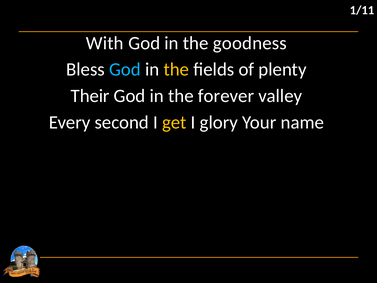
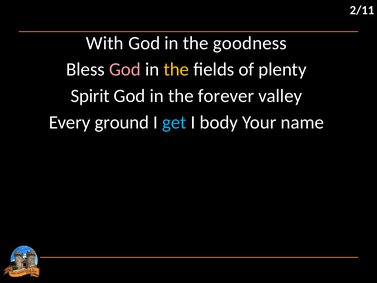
1/11: 1/11 -> 2/11 (362, 10)
God colour: light blue -> pink (125, 69)
Their: Their -> Spirit (90, 96)
second: second -> ground (122, 122)
get colour: yellow -> light blue (174, 122)
glory: glory -> body (219, 122)
